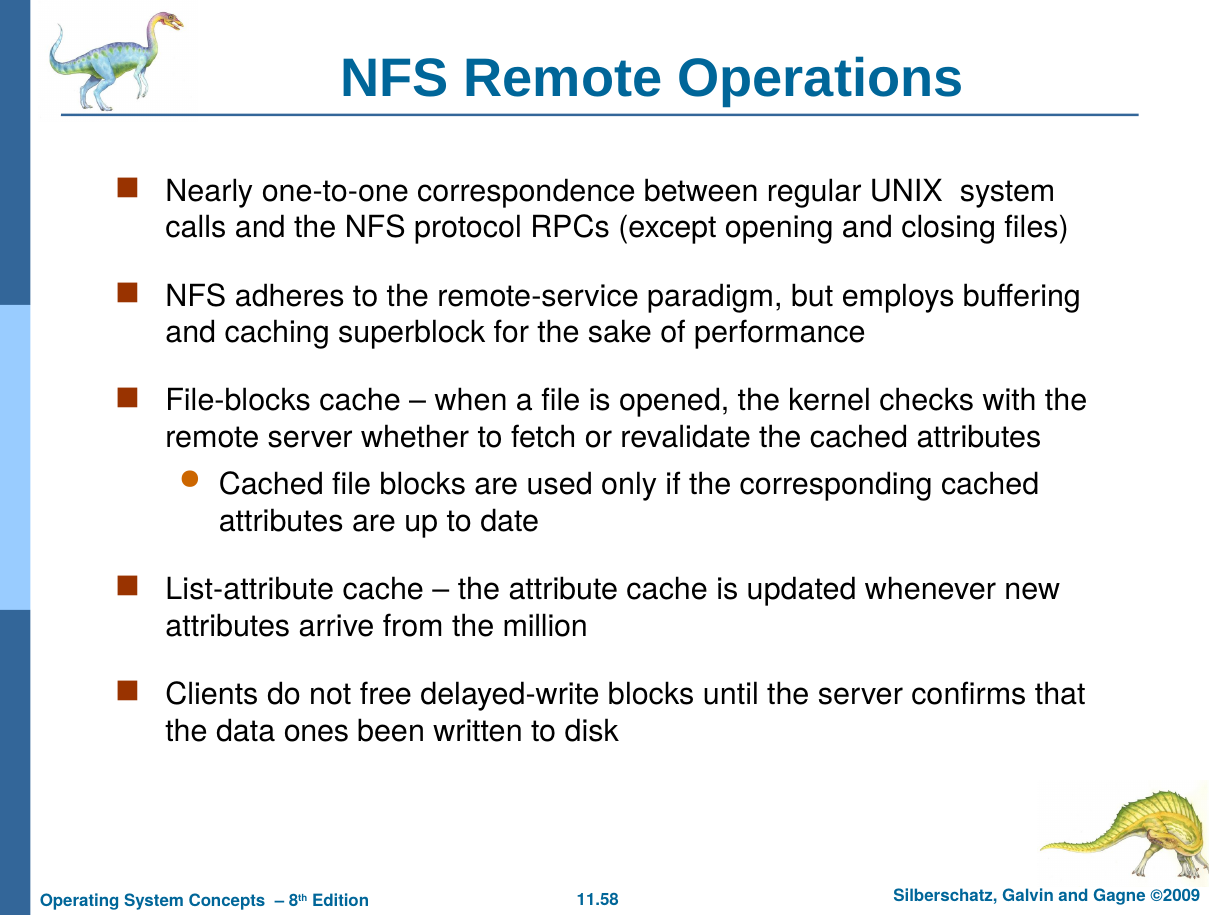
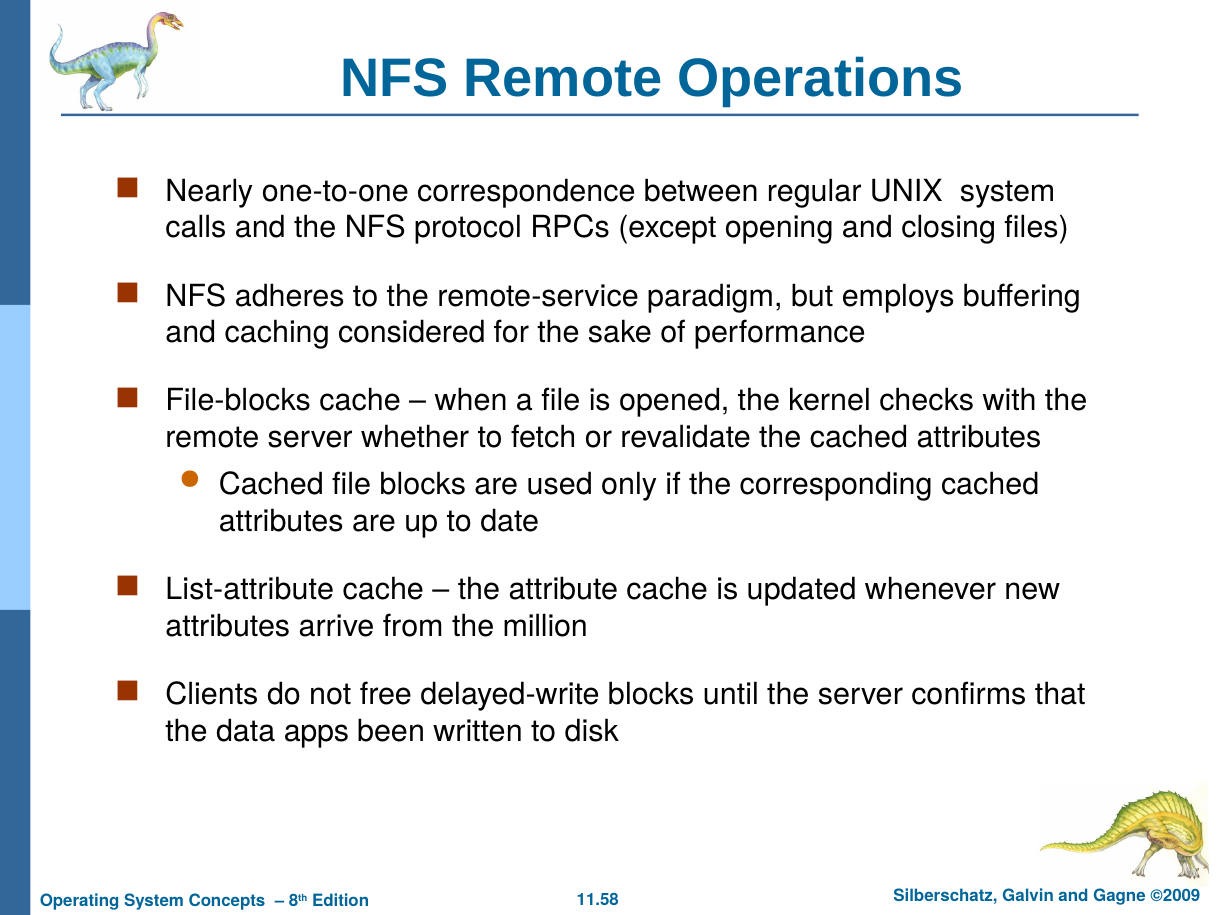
superblock: superblock -> considered (412, 333)
ones: ones -> apps (316, 731)
